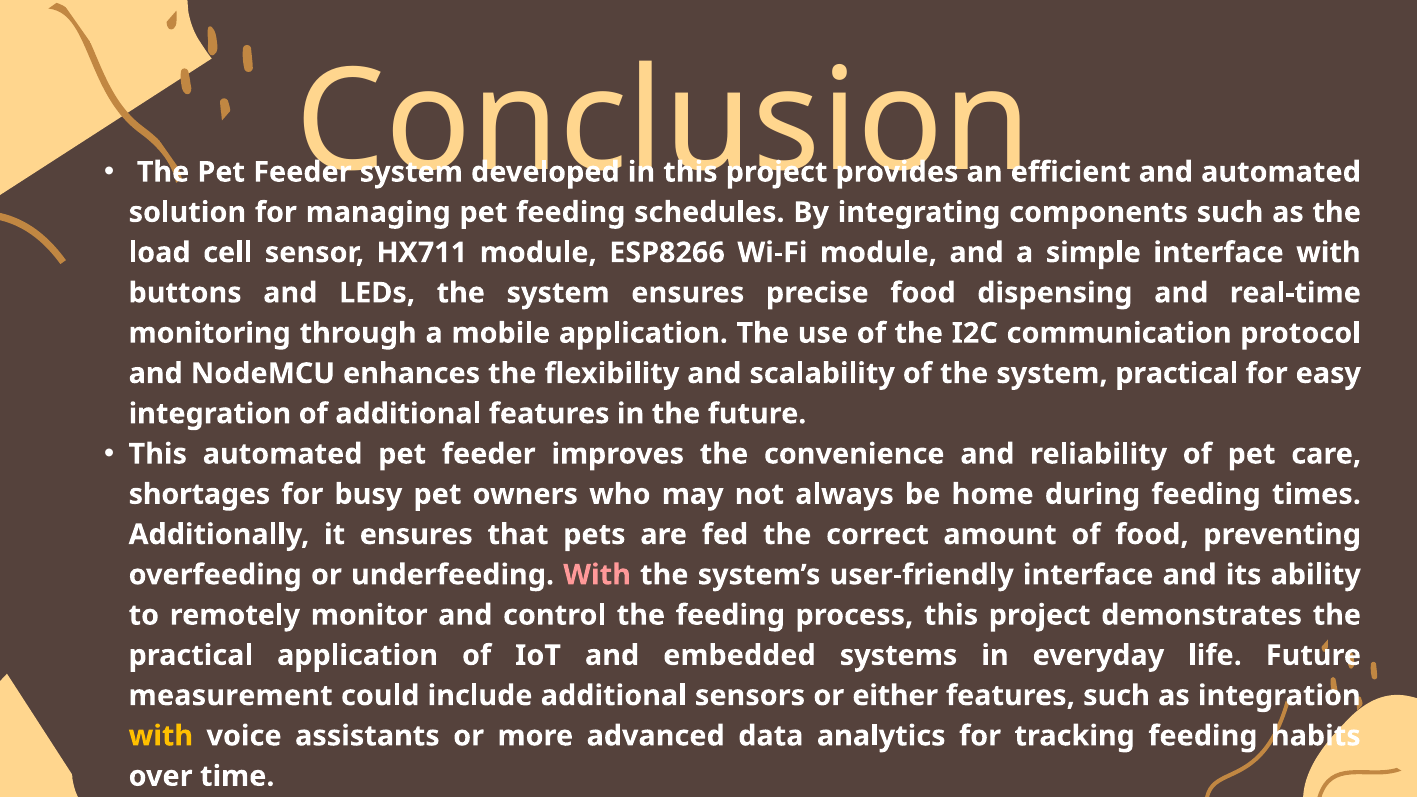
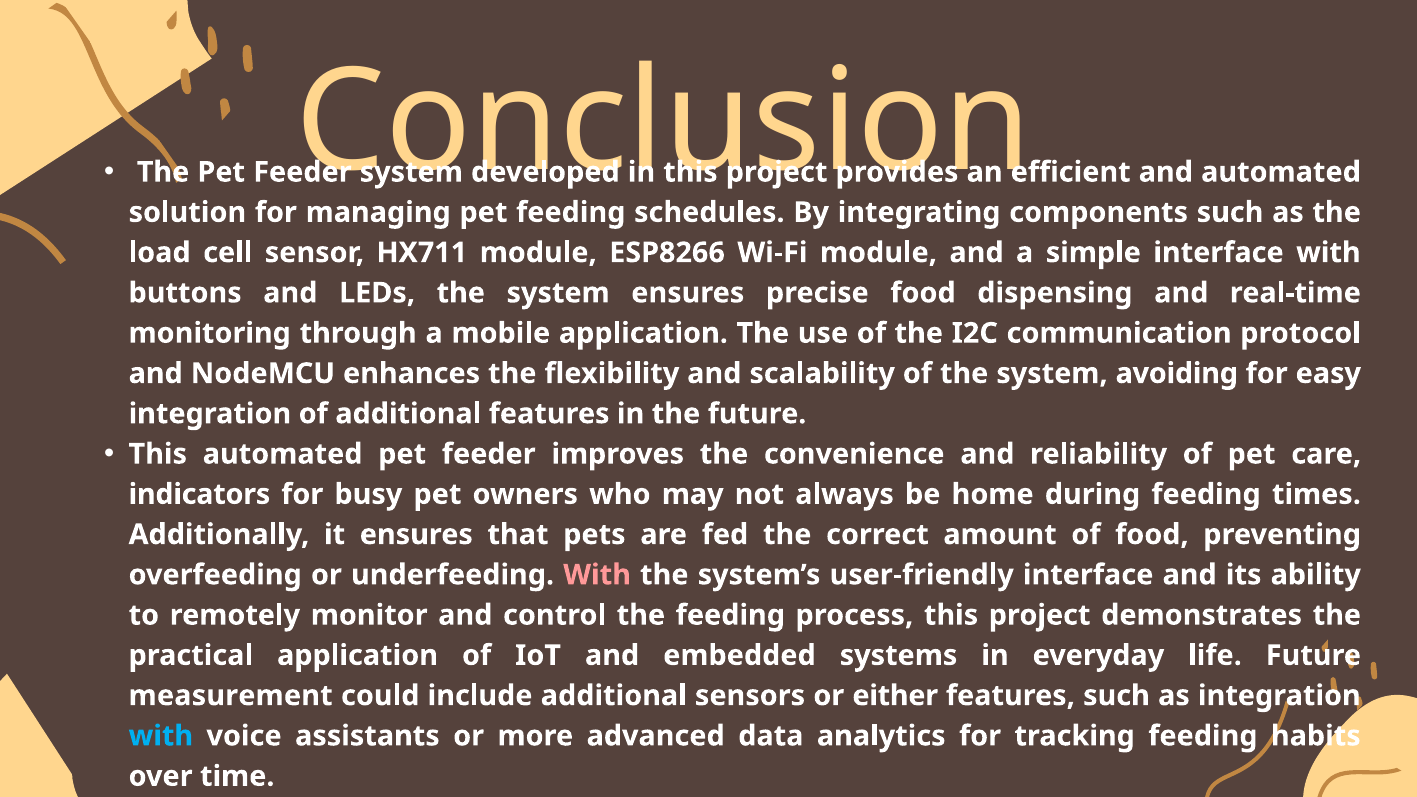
system practical: practical -> avoiding (1177, 374)
shortages: shortages -> indicators (199, 494)
with colour: yellow -> light blue (161, 736)
